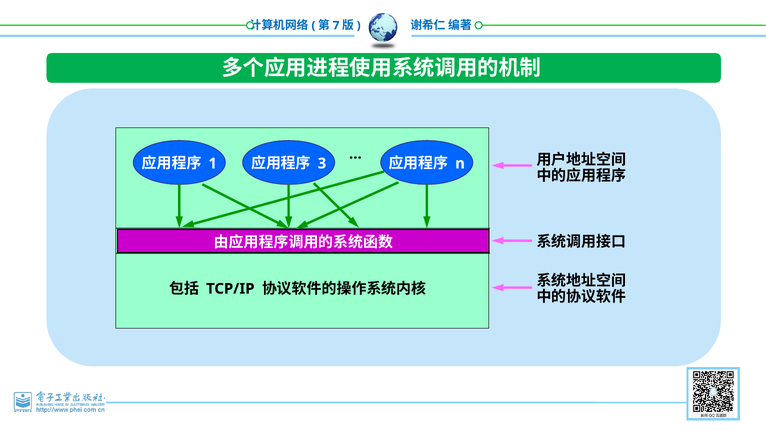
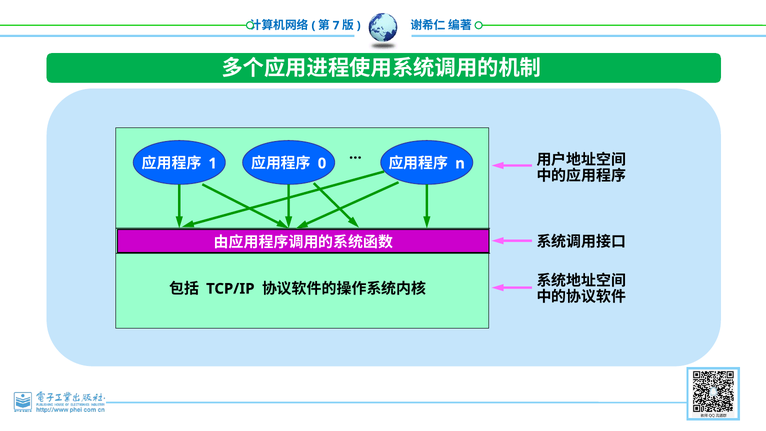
3: 3 -> 0 (322, 163)
